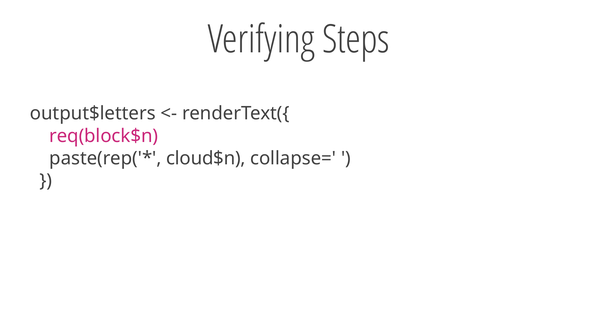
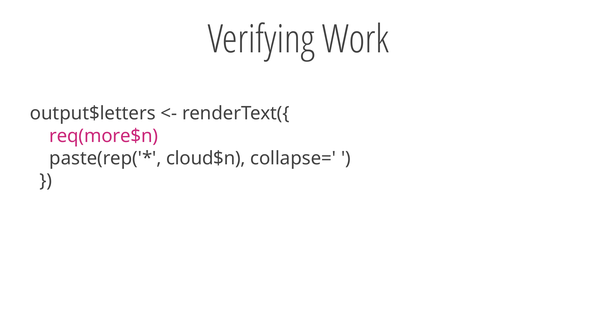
Steps: Steps -> Work (356, 39)
req(block$n: req(block$n -> req(more$n (104, 136)
